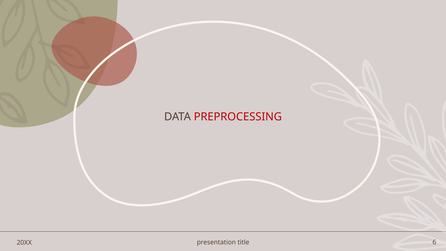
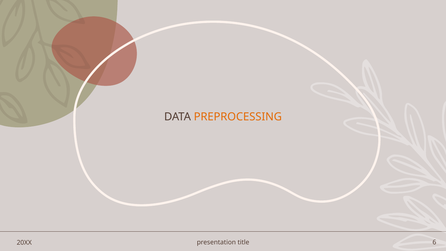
PREPROCESSING colour: red -> orange (238, 117)
